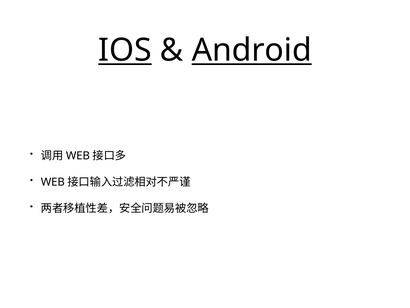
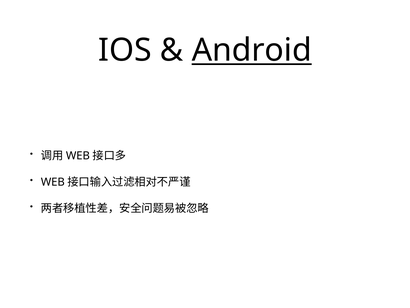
IOS underline: present -> none (125, 50)
